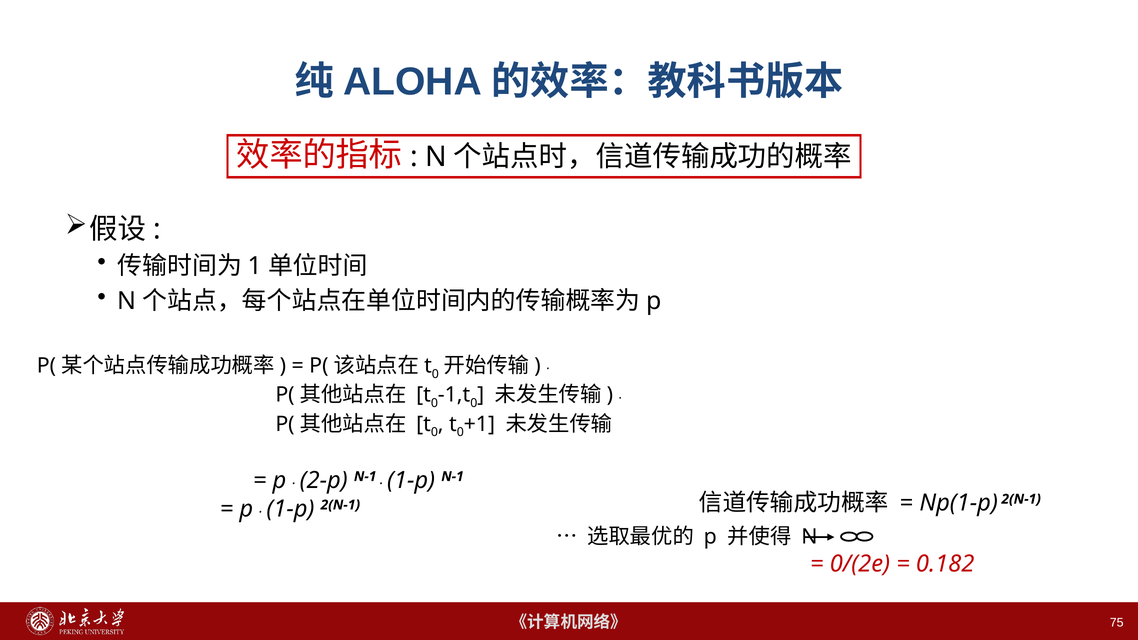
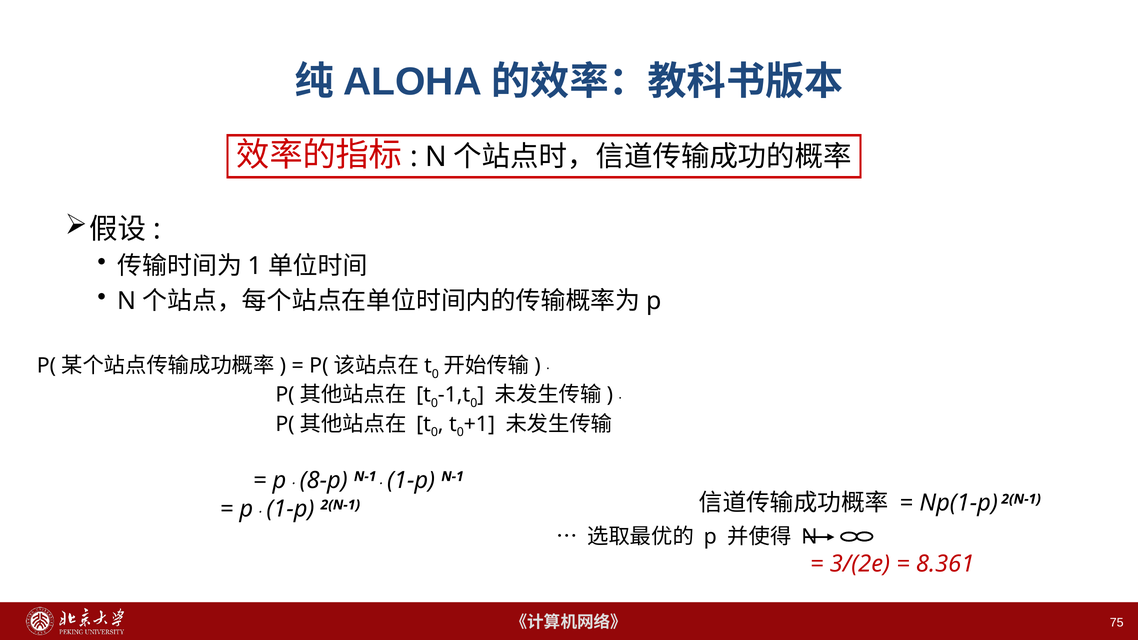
2-p: 2-p -> 8-p (324, 480)
0/(2e: 0/(2e -> 3/(2e (860, 564)
0.182: 0.182 -> 8.361 (945, 564)
